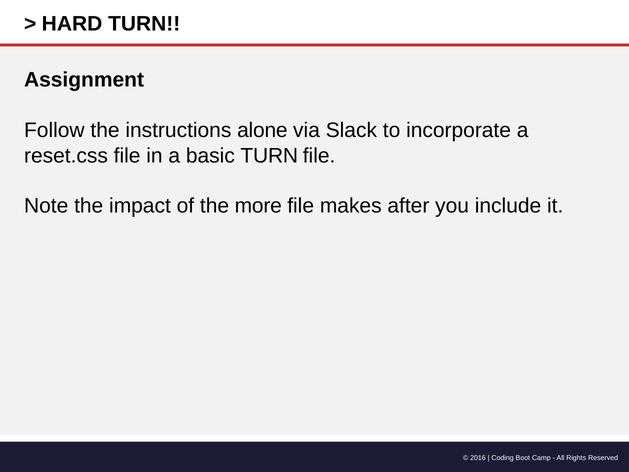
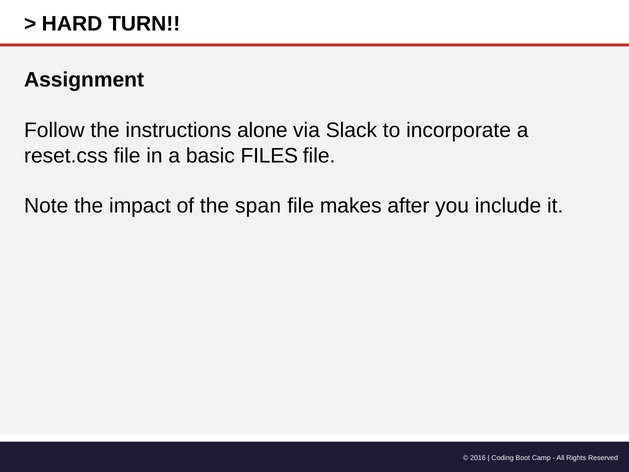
basic TURN: TURN -> FILES (269, 156)
more: more -> span (258, 206)
